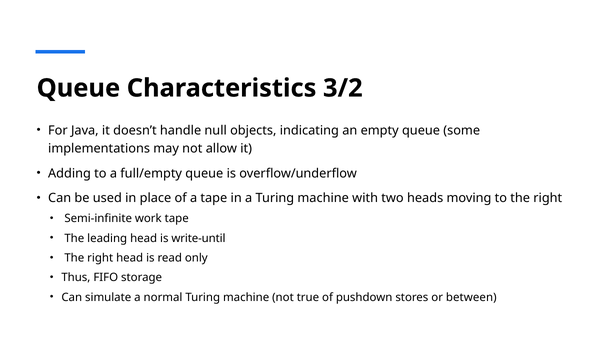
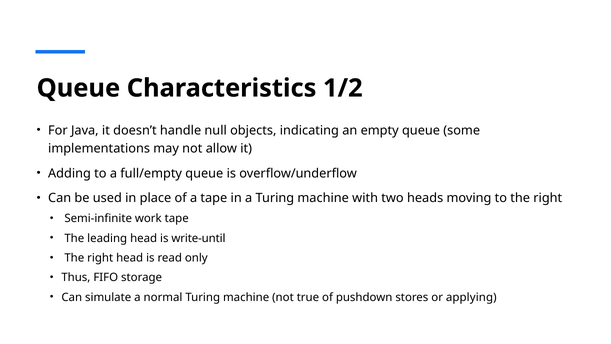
3/2: 3/2 -> 1/2 (343, 88)
between: between -> applying (471, 297)
